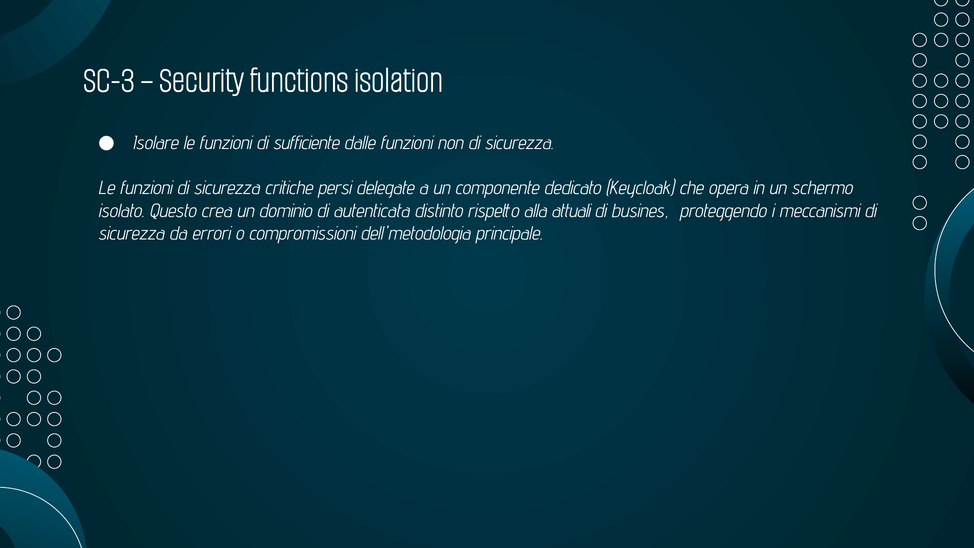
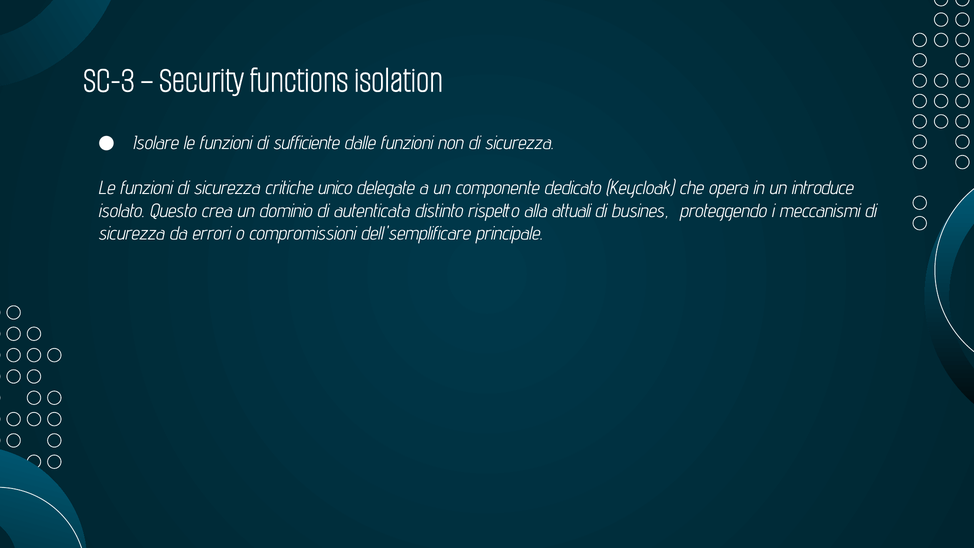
persi: persi -> unico (334, 188)
schermo: schermo -> introduce (822, 188)
dell'metodologia: dell'metodologia -> dell'semplificare (415, 234)
